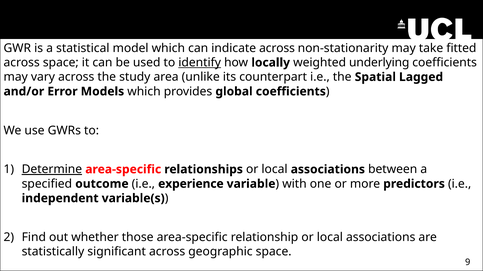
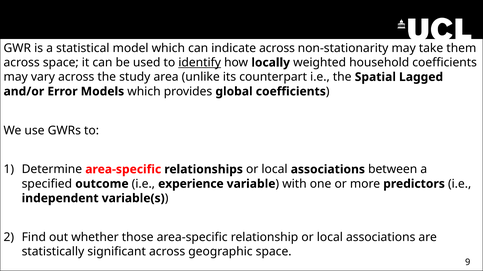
fitted: fitted -> them (461, 48)
underlying: underlying -> household (379, 63)
Determine underline: present -> none (52, 170)
